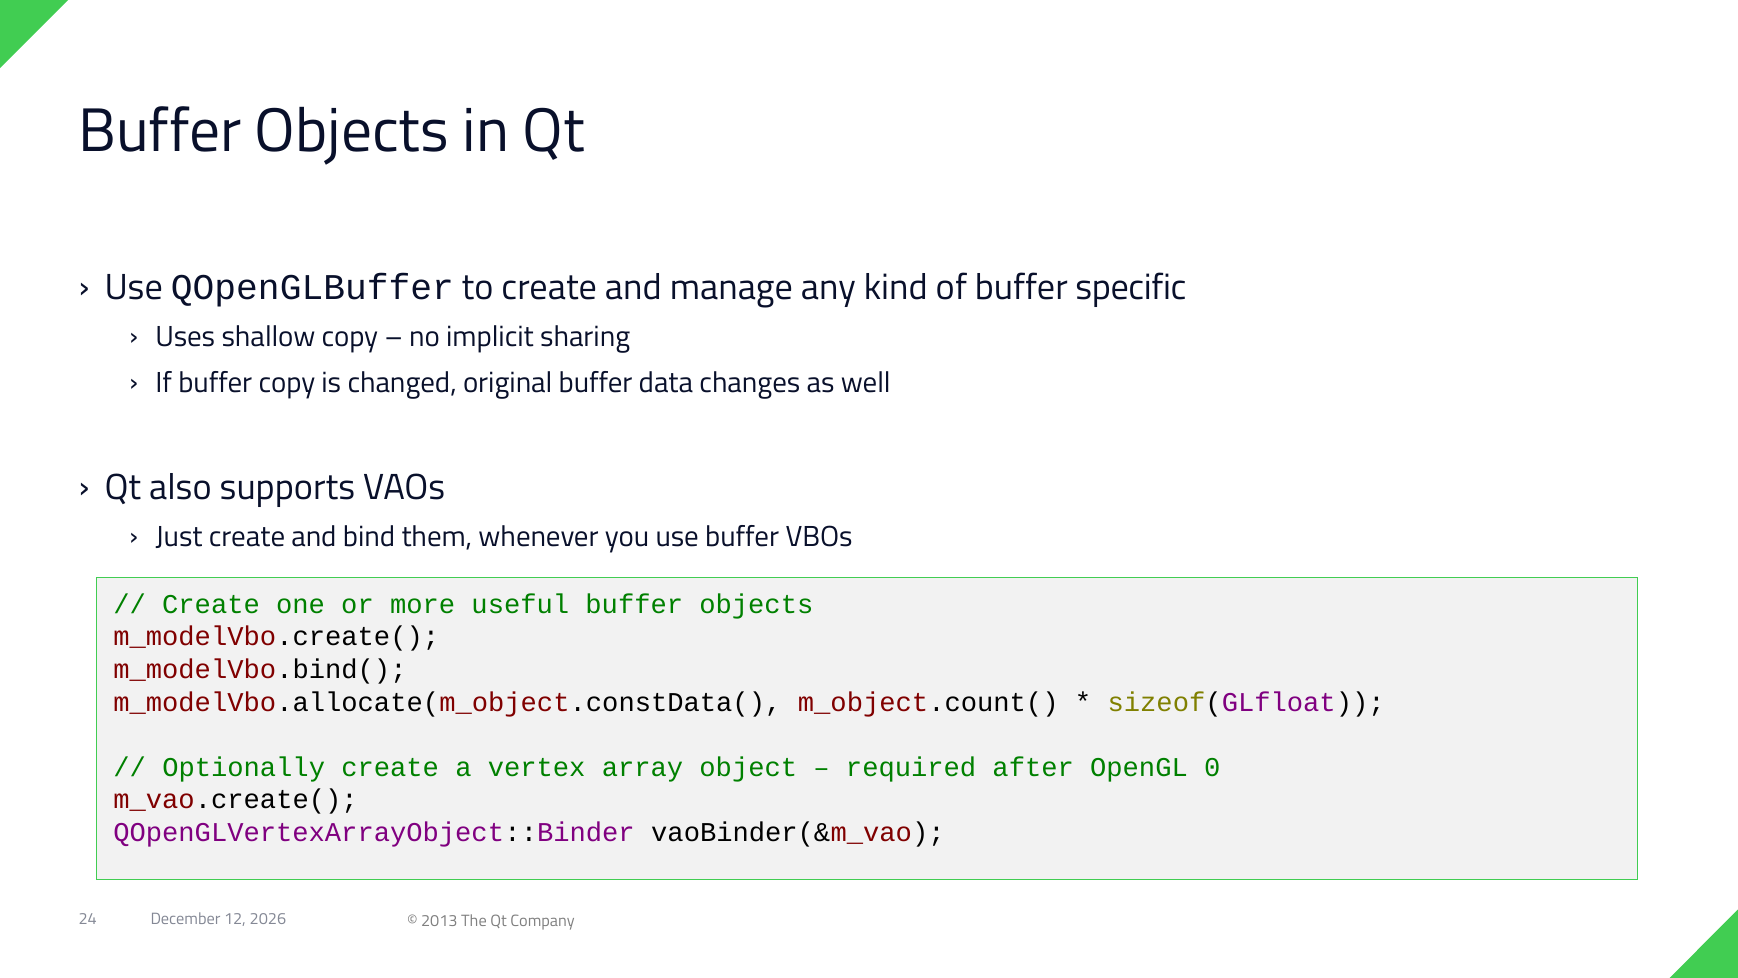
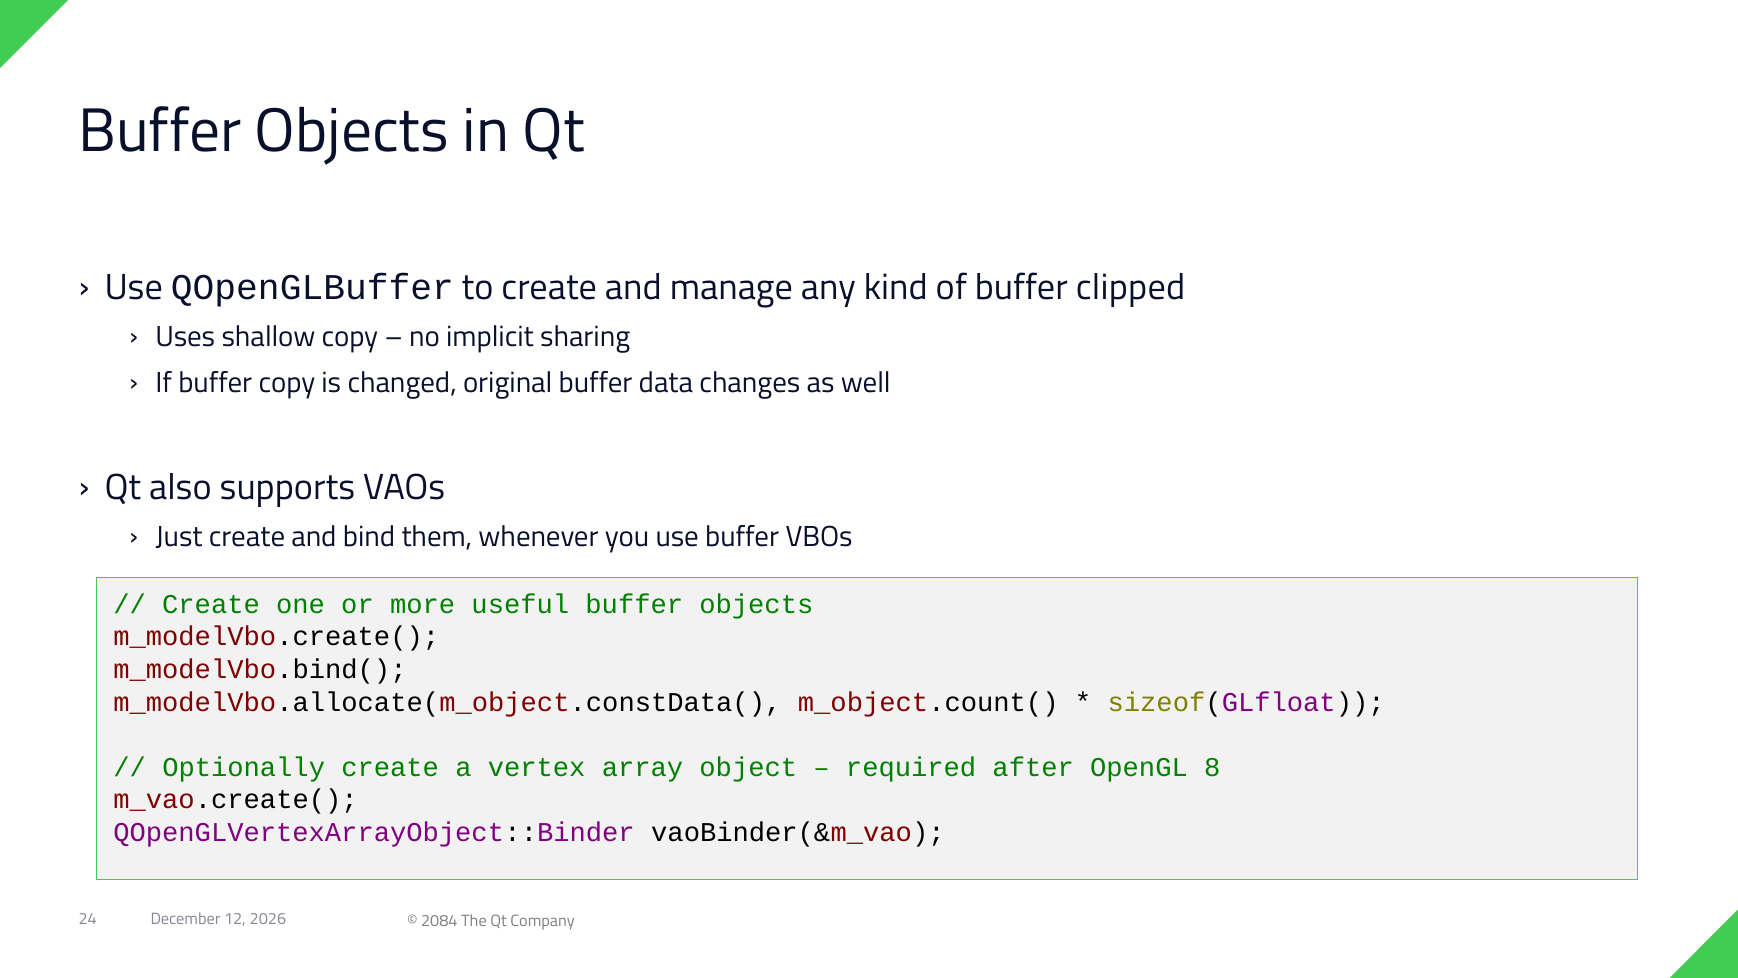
specific: specific -> clipped (1131, 287)
0: 0 -> 8 (1212, 767)
2013: 2013 -> 2084 (439, 921)
